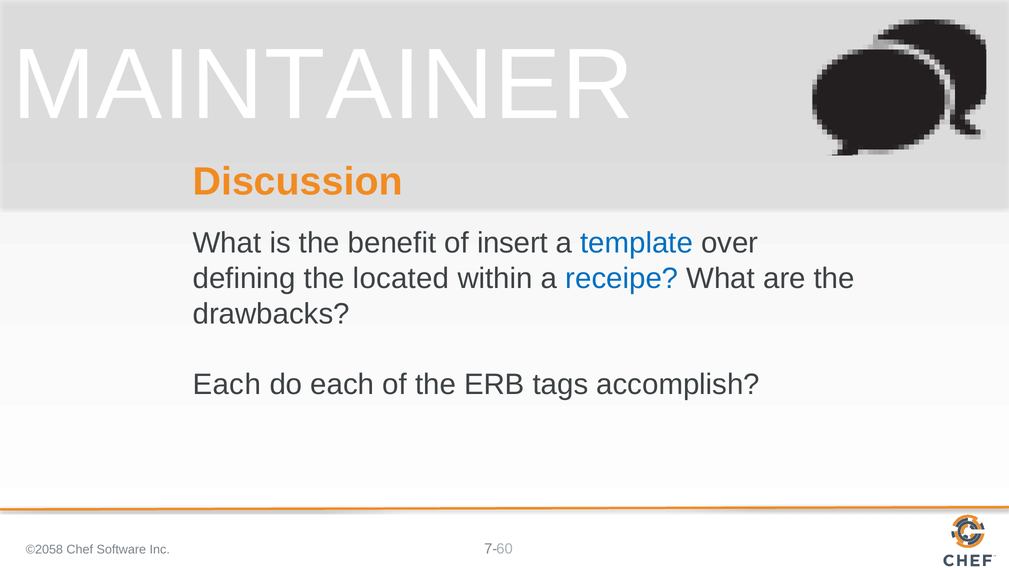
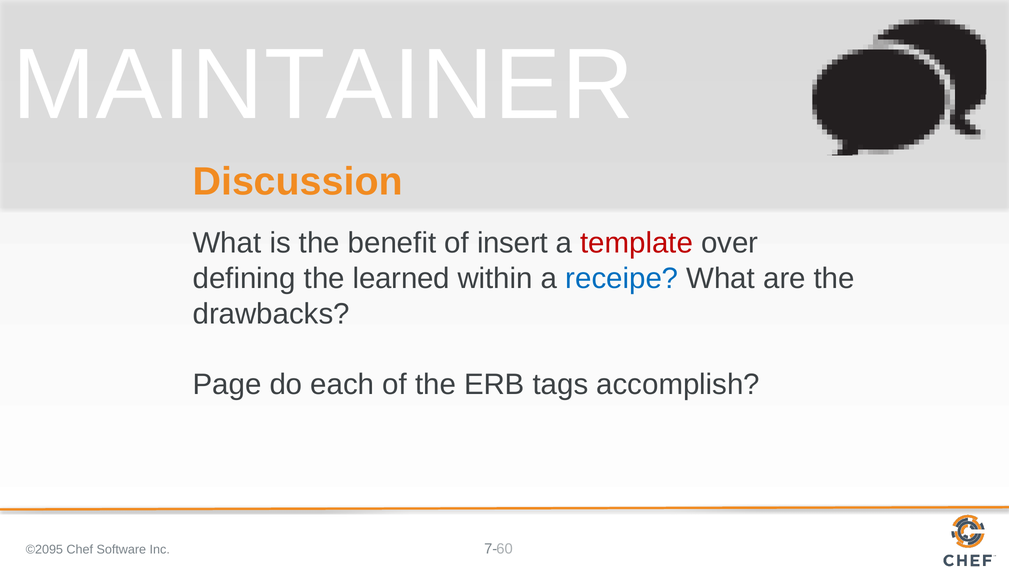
template colour: blue -> red (637, 243)
located: located -> learned (401, 278)
Each: Each -> Page (227, 384)
©2058: ©2058 -> ©2095 (44, 549)
